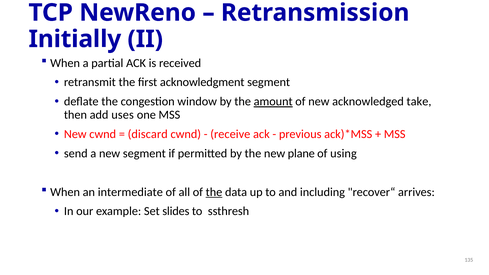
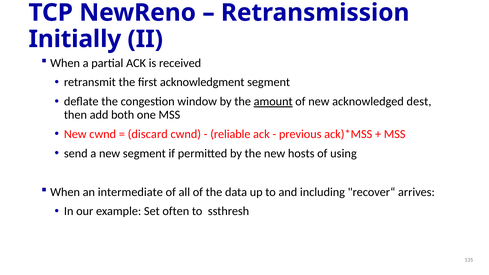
take: take -> dest (419, 102)
uses: uses -> both (123, 115)
receive: receive -> reliable (230, 134)
plane: plane -> hosts (301, 153)
the underline: present -> none (214, 192)
slides: slides -> often (176, 211)
